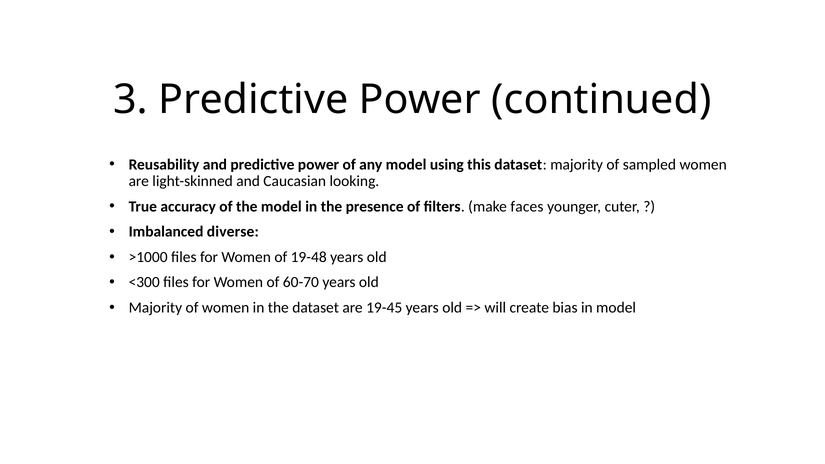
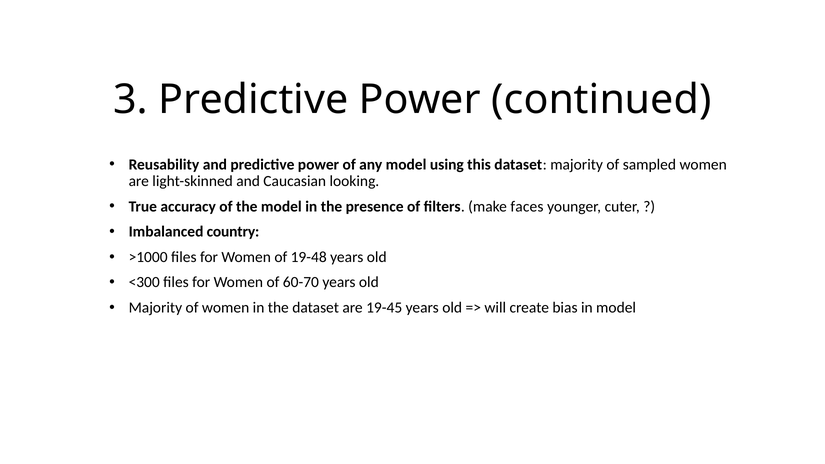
diverse: diverse -> country (233, 232)
